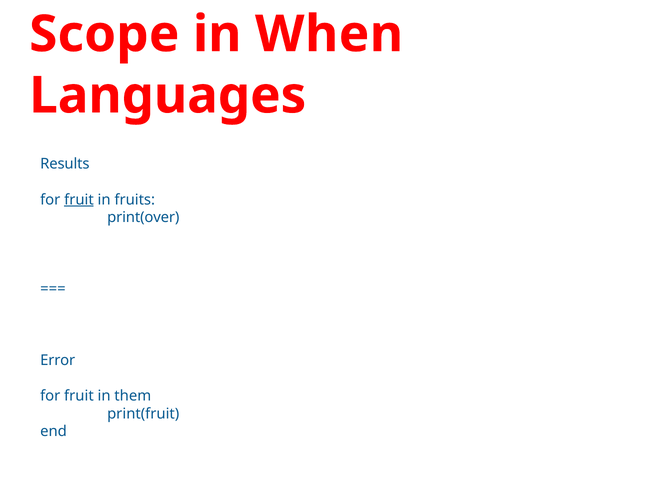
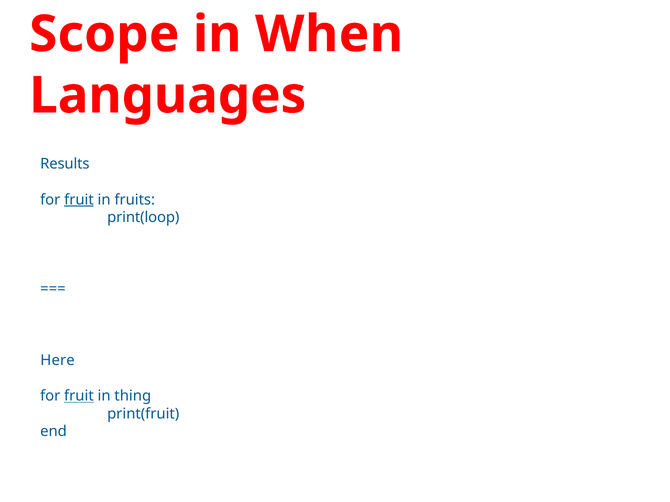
print(over: print(over -> print(loop (143, 218)
Error: Error -> Here (58, 361)
fruit underline: none -> present (79, 396)
them: them -> thing (133, 396)
